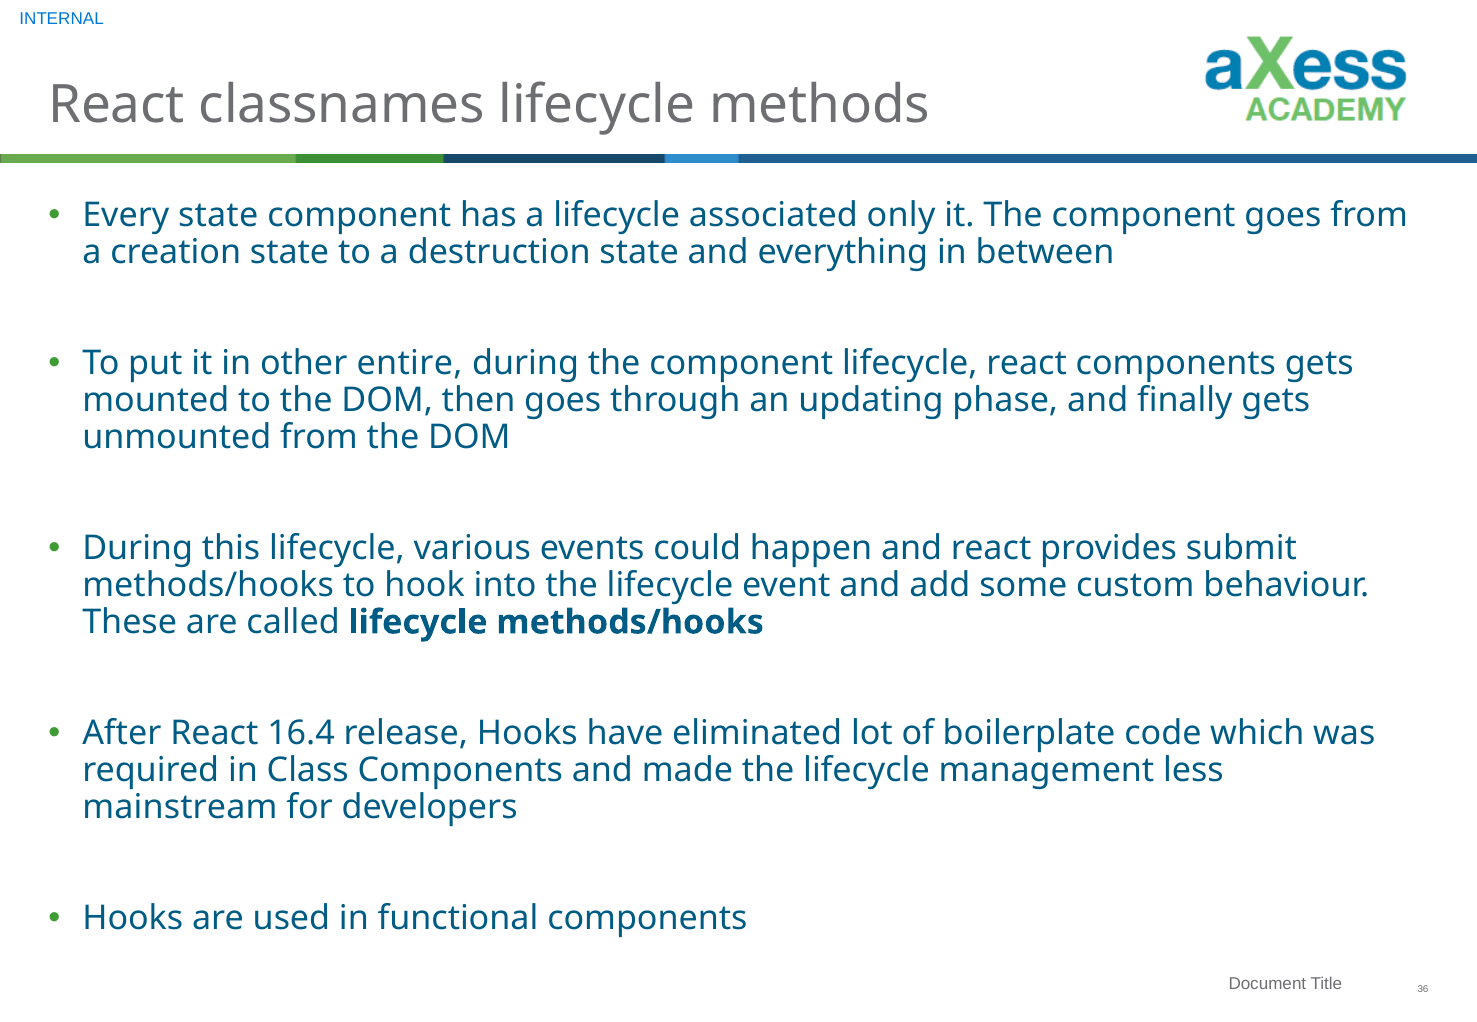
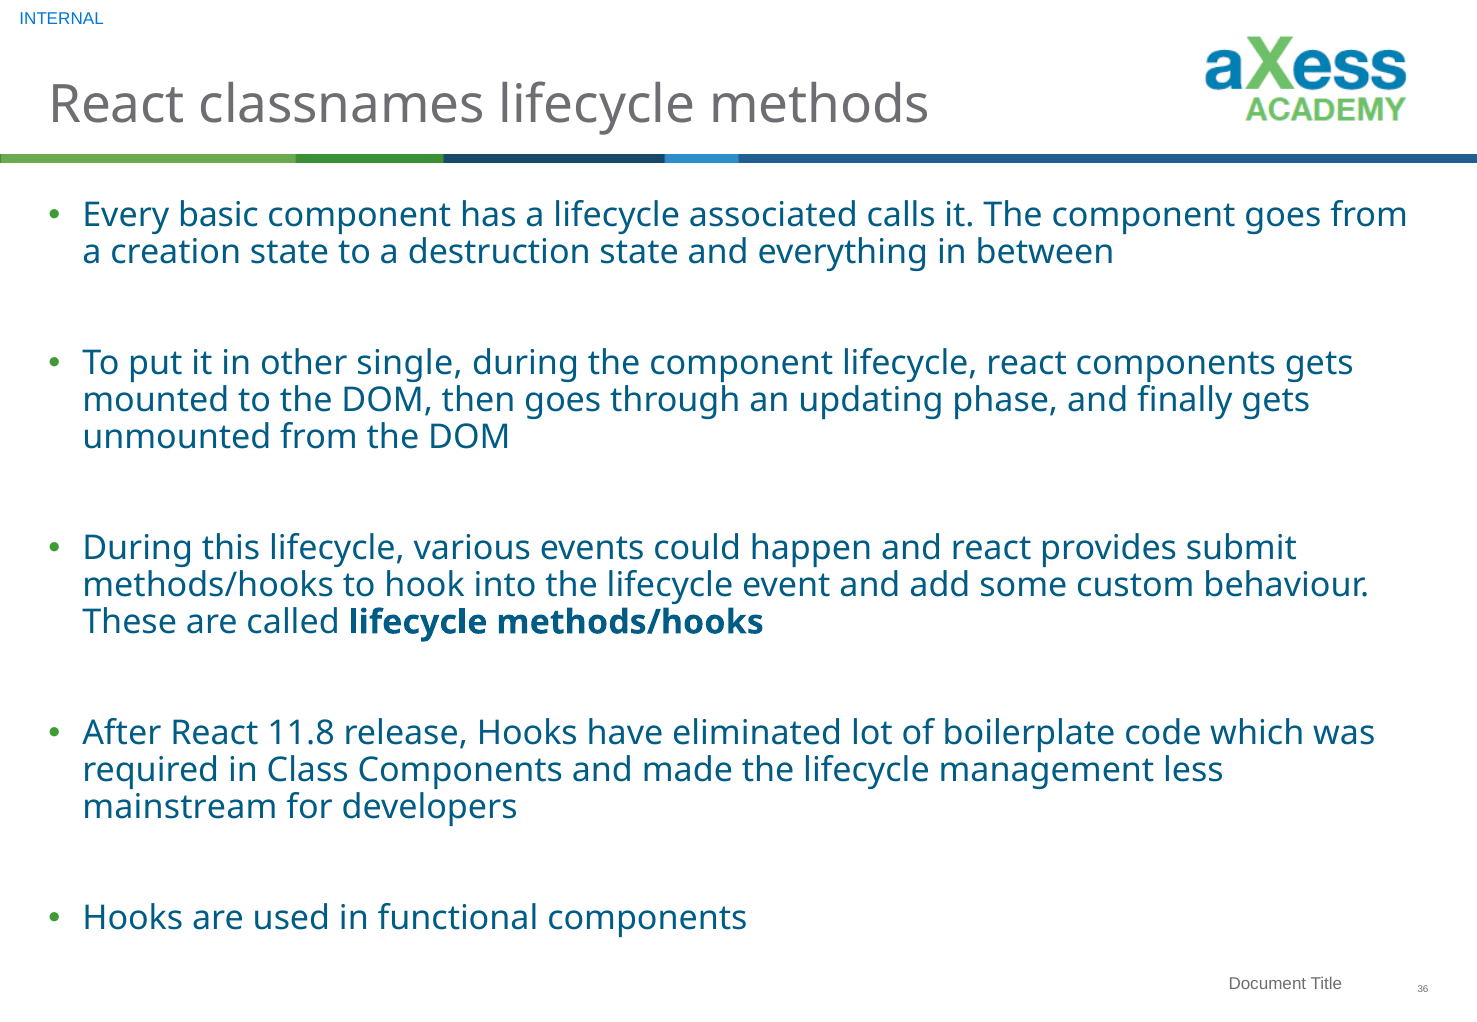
Every state: state -> basic (218, 215)
only: only -> calls (901, 215)
entire: entire -> single (410, 364)
16.4: 16.4 -> 11.8 (301, 734)
